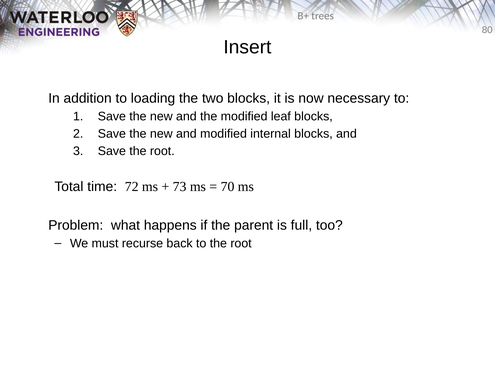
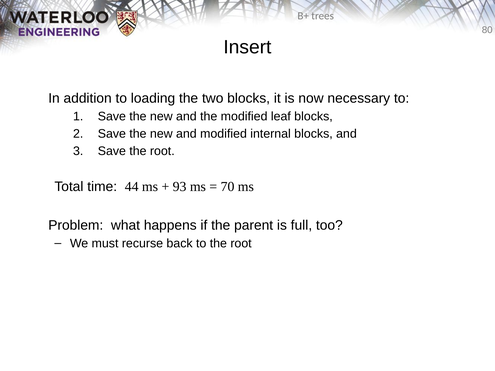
72: 72 -> 44 (132, 187)
73: 73 -> 93 (180, 187)
